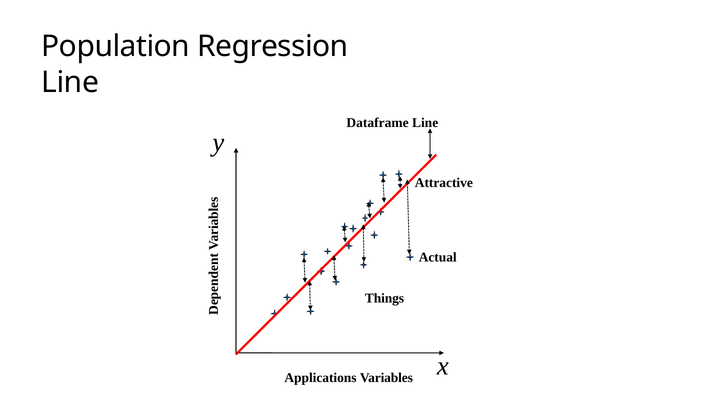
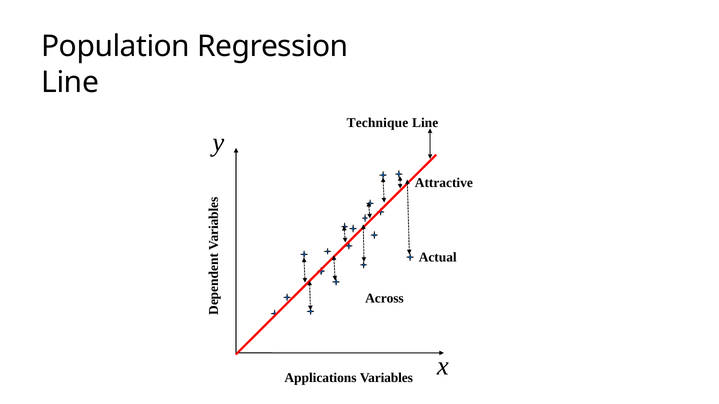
Dataframe: Dataframe -> Technique (377, 123)
Things: Things -> Across (384, 298)
